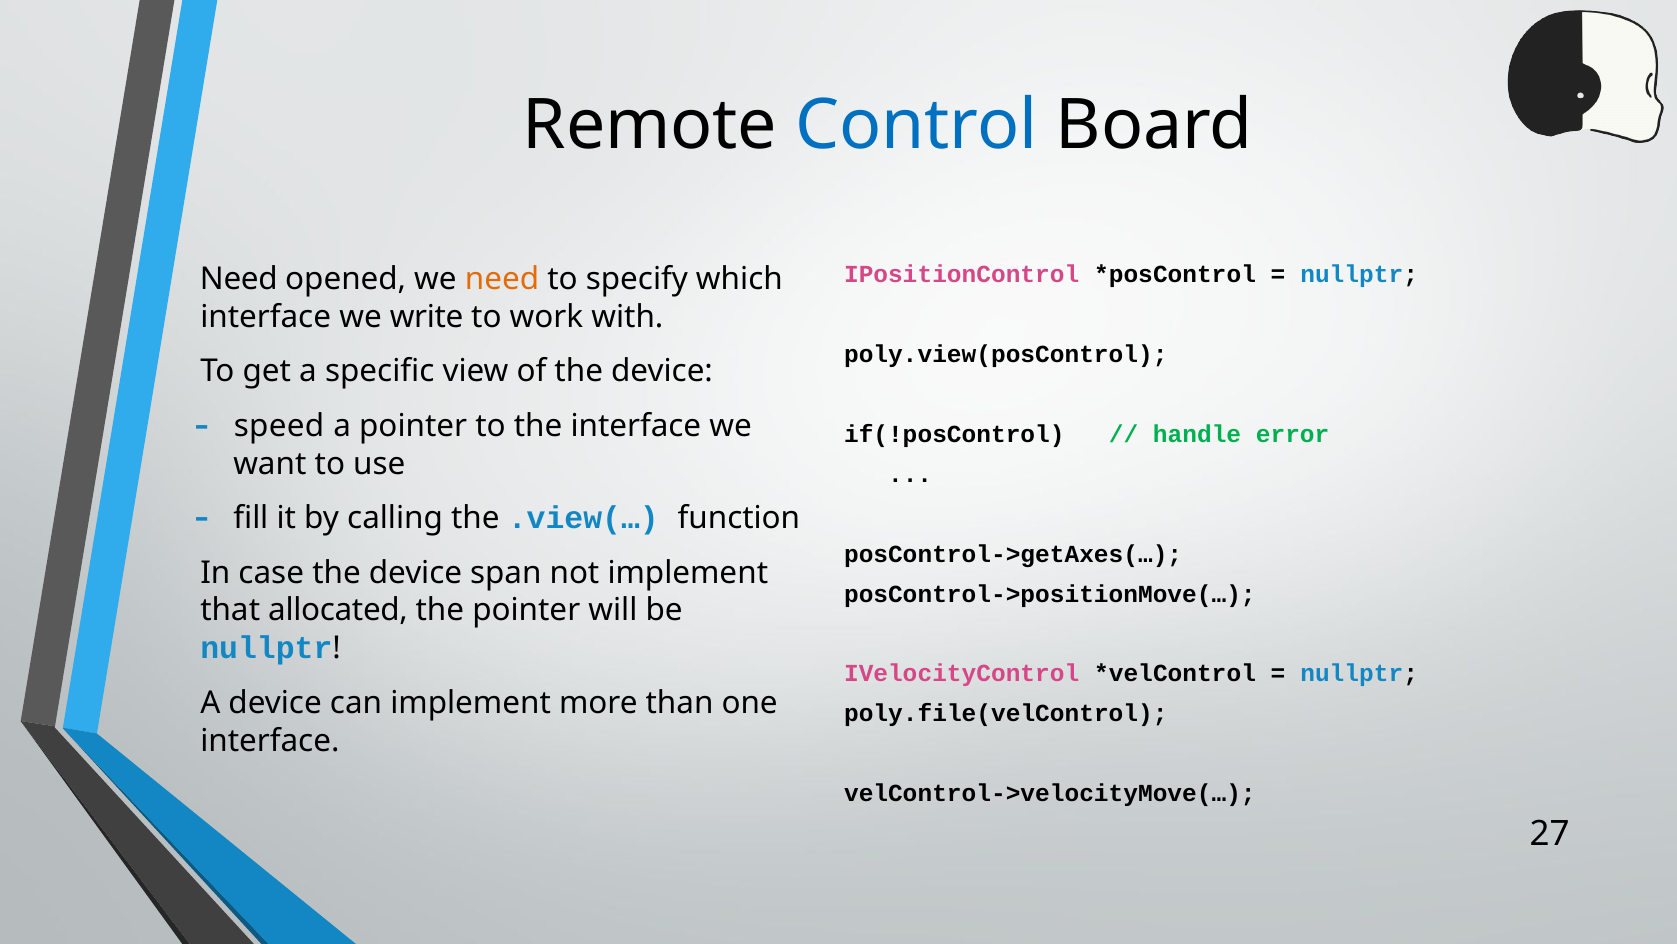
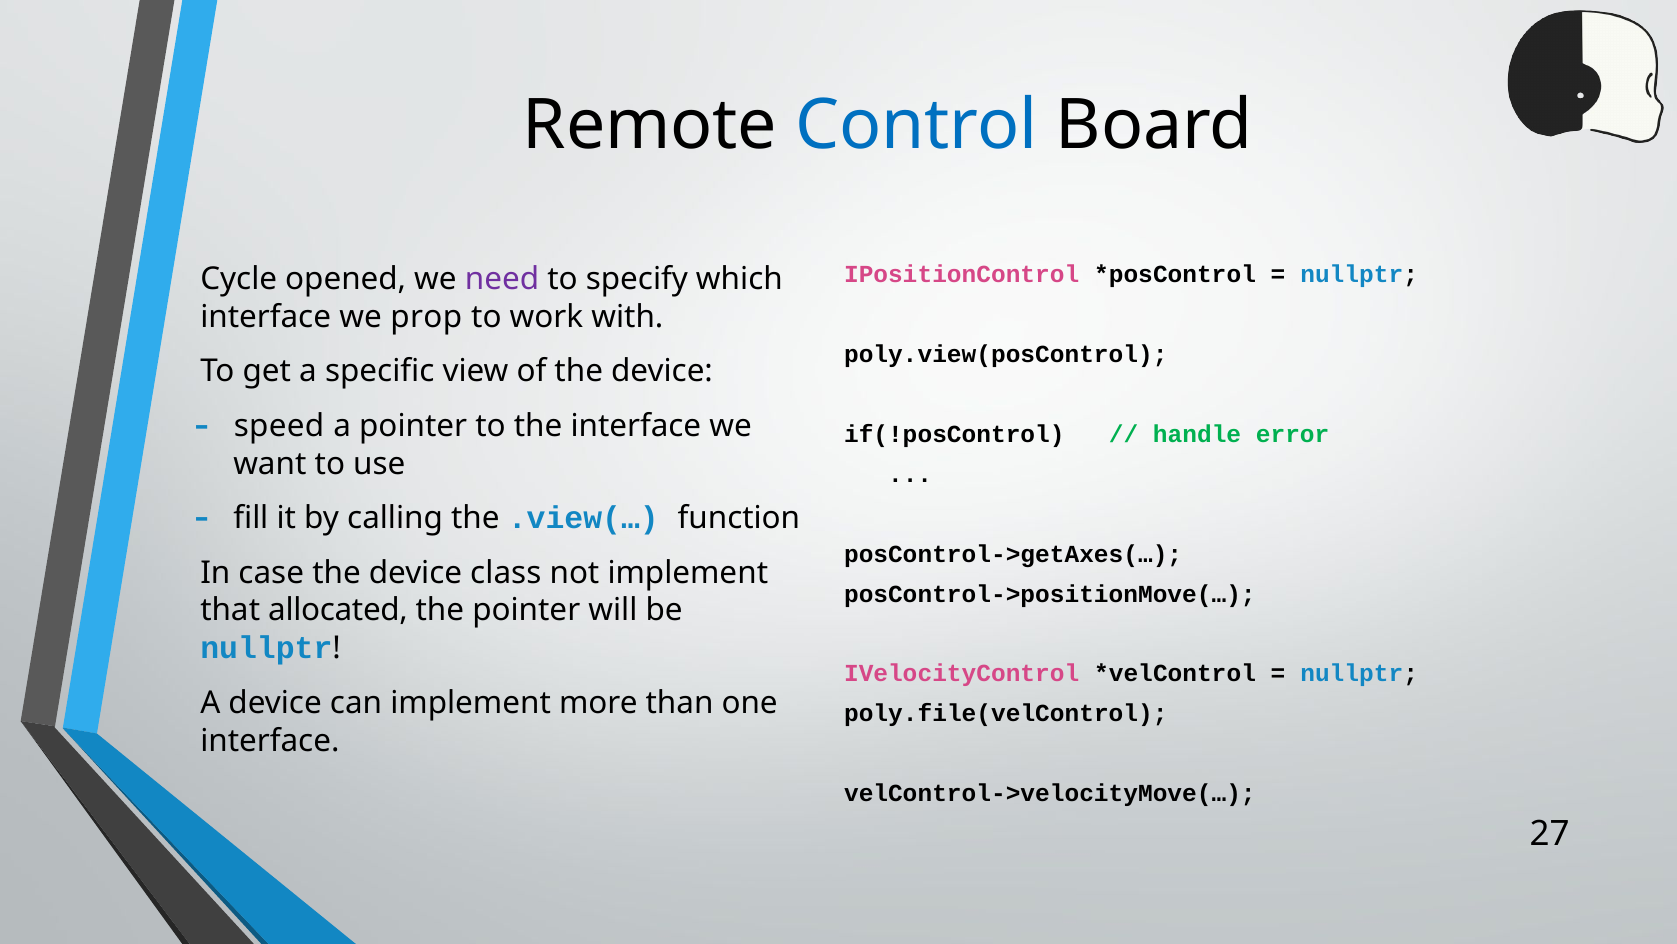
Need: Need -> Cycle (239, 279)
need colour: orange -> purple (502, 279)
write: write -> prop (426, 317)
span: span -> class (506, 573)
